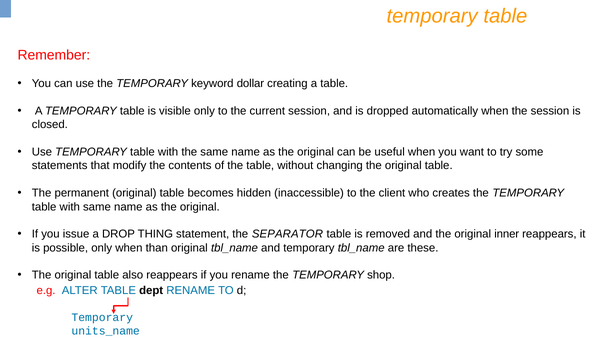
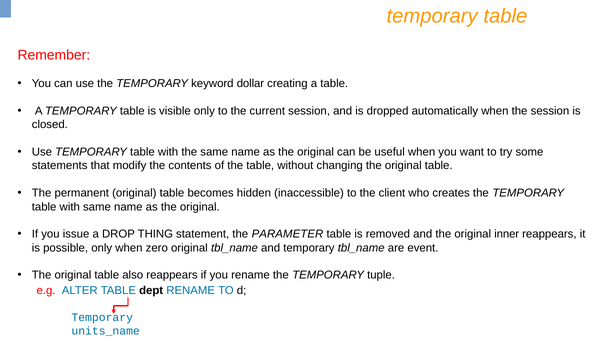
SEPARATOR: SEPARATOR -> PARAMETER (287, 234)
than: than -> zero (157, 248)
these: these -> event (423, 248)
shop: shop -> tuple (381, 275)
